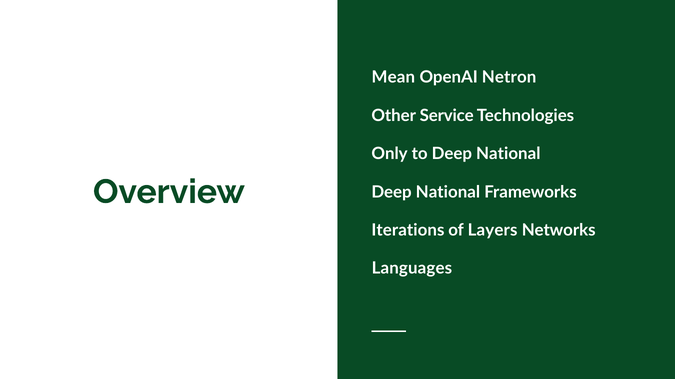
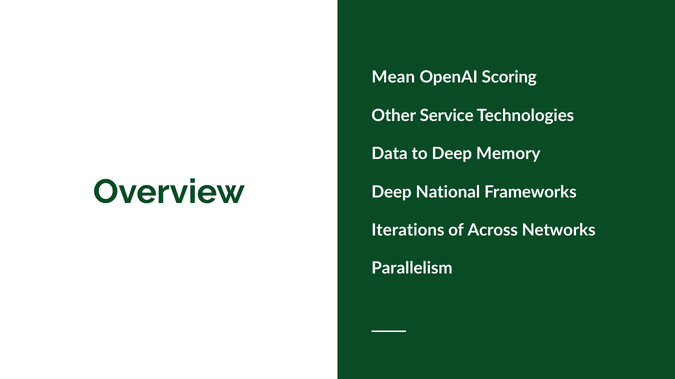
Netron: Netron -> Scoring (509, 78)
Only: Only -> Data (389, 154)
to Deep National: National -> Memory (508, 154)
Layers: Layers -> Across (493, 231)
Languages: Languages -> Parallelism (412, 269)
